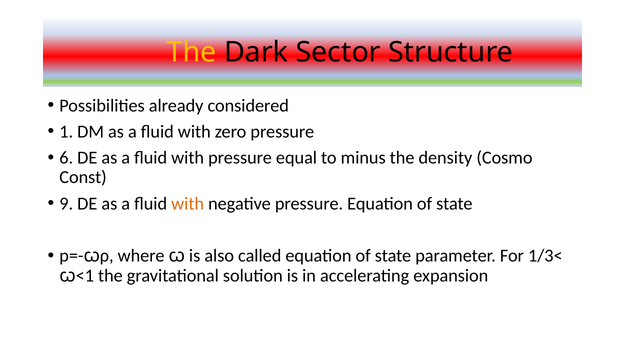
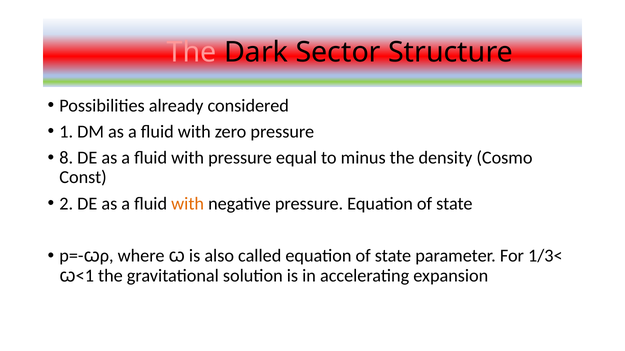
The colour: yellow -> pink (192, 53)
6: 6 -> 8 (66, 158)
9: 9 -> 2 (66, 204)
